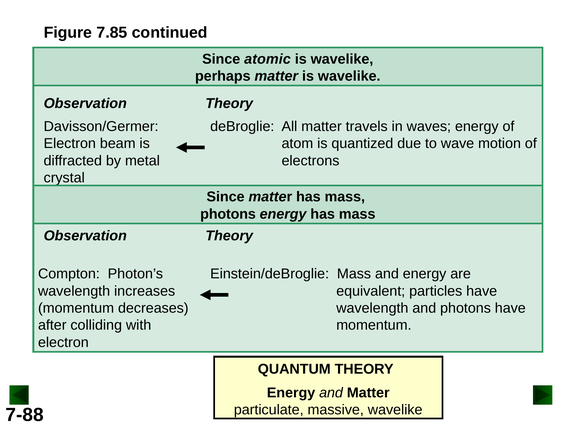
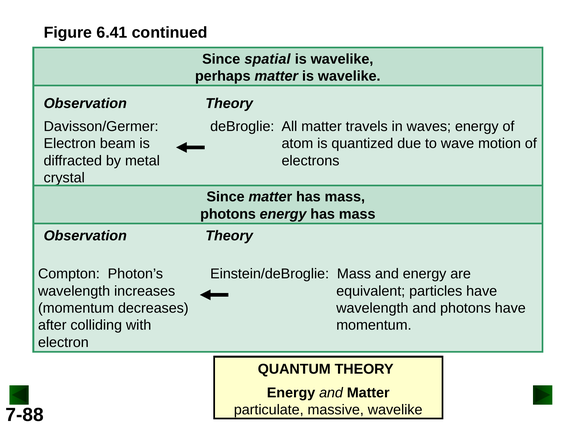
7.85: 7.85 -> 6.41 (112, 32)
atomic: atomic -> spatial (268, 59)
